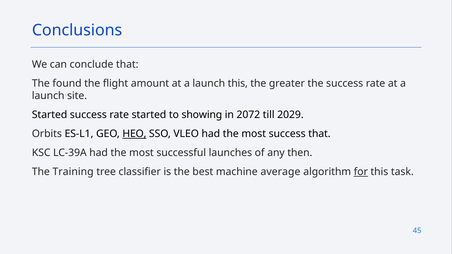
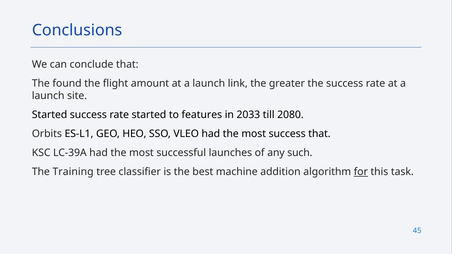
launch this: this -> link (238, 83)
showing: showing -> features (202, 115)
2072: 2072 -> 2033 (248, 115)
2029: 2029 -> 2080 (290, 115)
HEO underline: present -> none (134, 134)
then: then -> such (300, 153)
average: average -> addition (280, 172)
